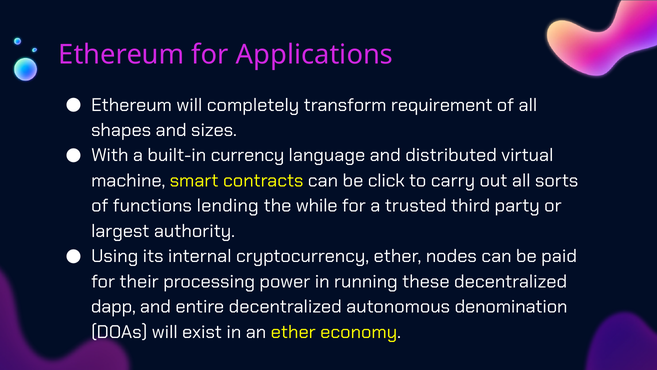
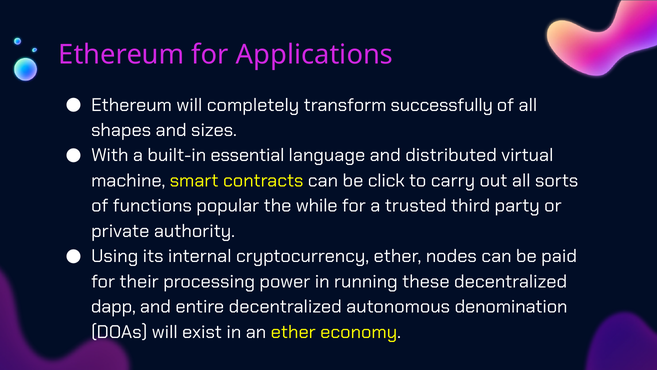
requirement: requirement -> successfully (442, 105)
currency: currency -> essential (247, 155)
lending: lending -> popular (228, 206)
largest: largest -> private (120, 231)
